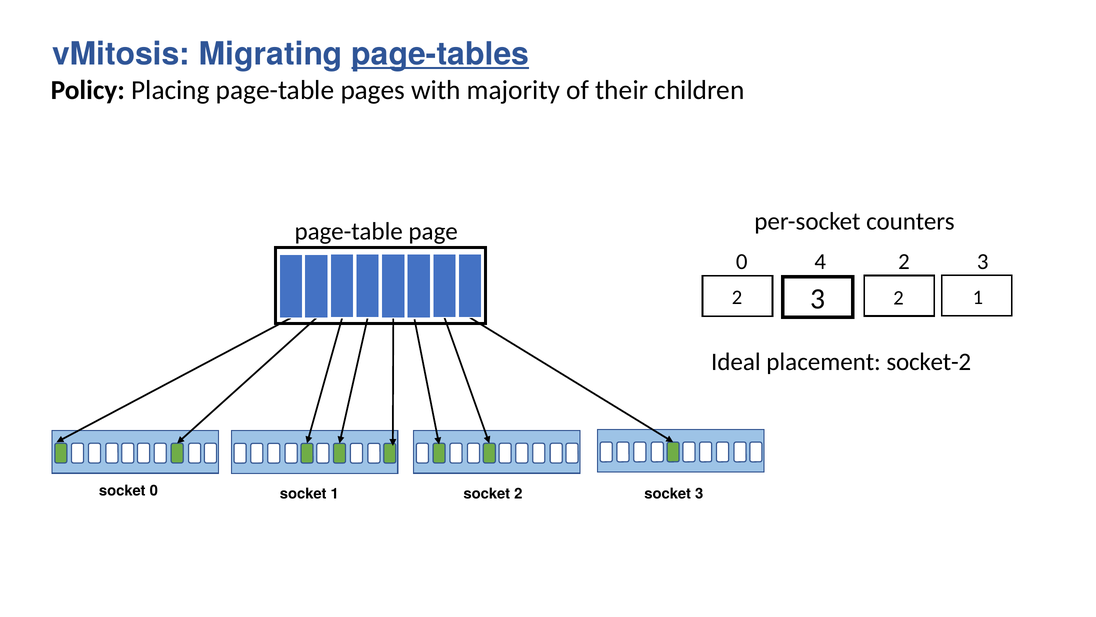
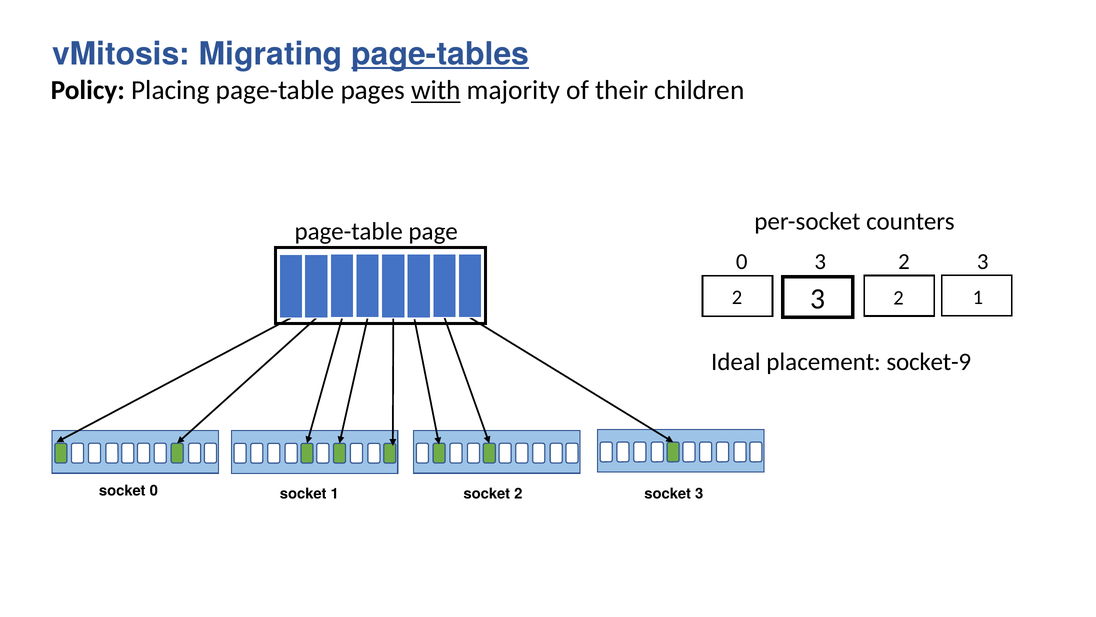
with underline: none -> present (436, 90)
0 4: 4 -> 3 (820, 262)
socket-2: socket-2 -> socket-9 (929, 362)
